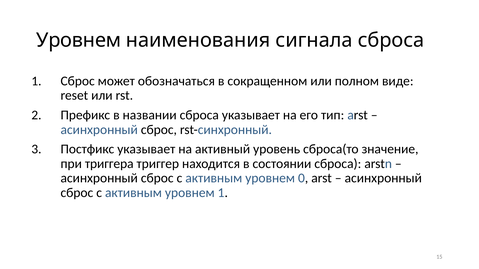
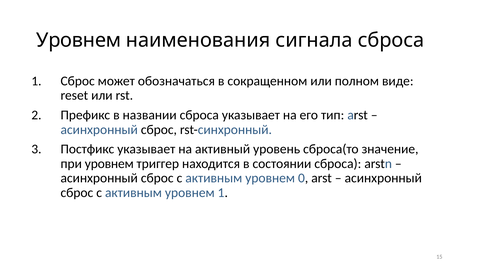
при триггера: триггера -> уровнем (109, 164)
